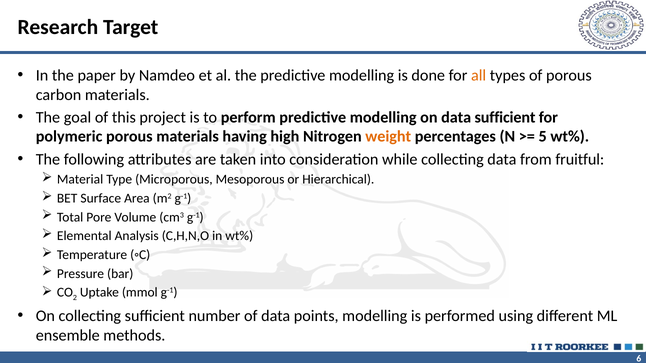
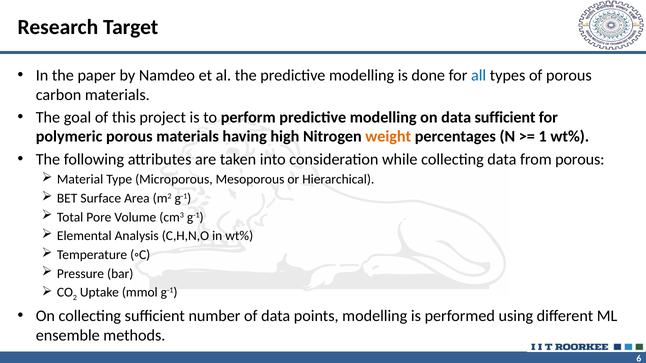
all colour: orange -> blue (479, 75)
5: 5 -> 1 (543, 137)
from fruitful: fruitful -> porous (580, 159)
